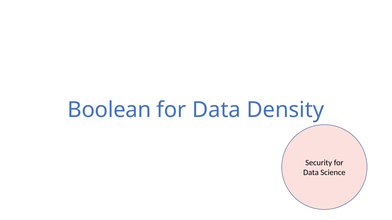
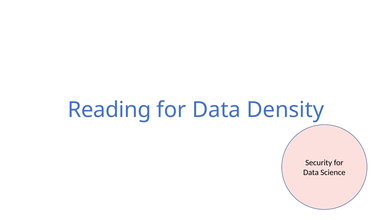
Boolean: Boolean -> Reading (109, 110)
